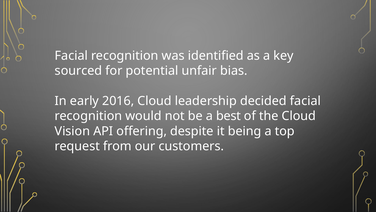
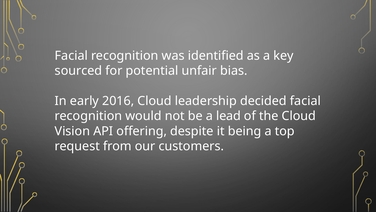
best: best -> lead (229, 116)
